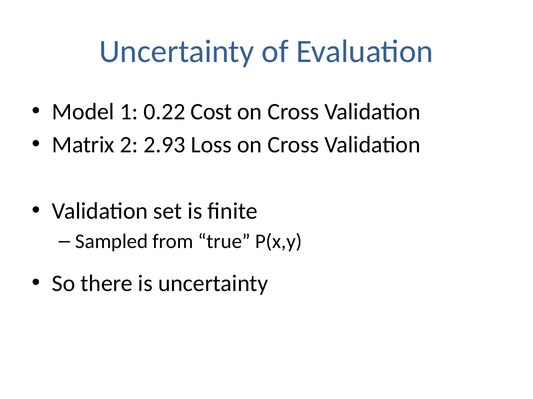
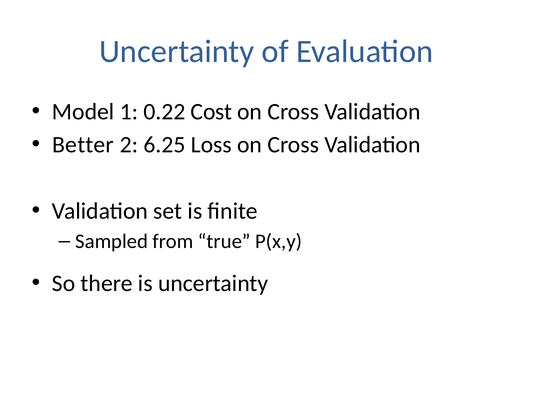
Matrix: Matrix -> Better (83, 145)
2.93: 2.93 -> 6.25 (164, 145)
